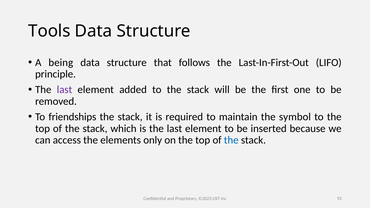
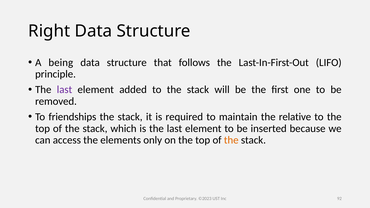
Tools: Tools -> Right (49, 31)
symbol: symbol -> relative (295, 117)
the colour: blue -> orange (231, 140)
